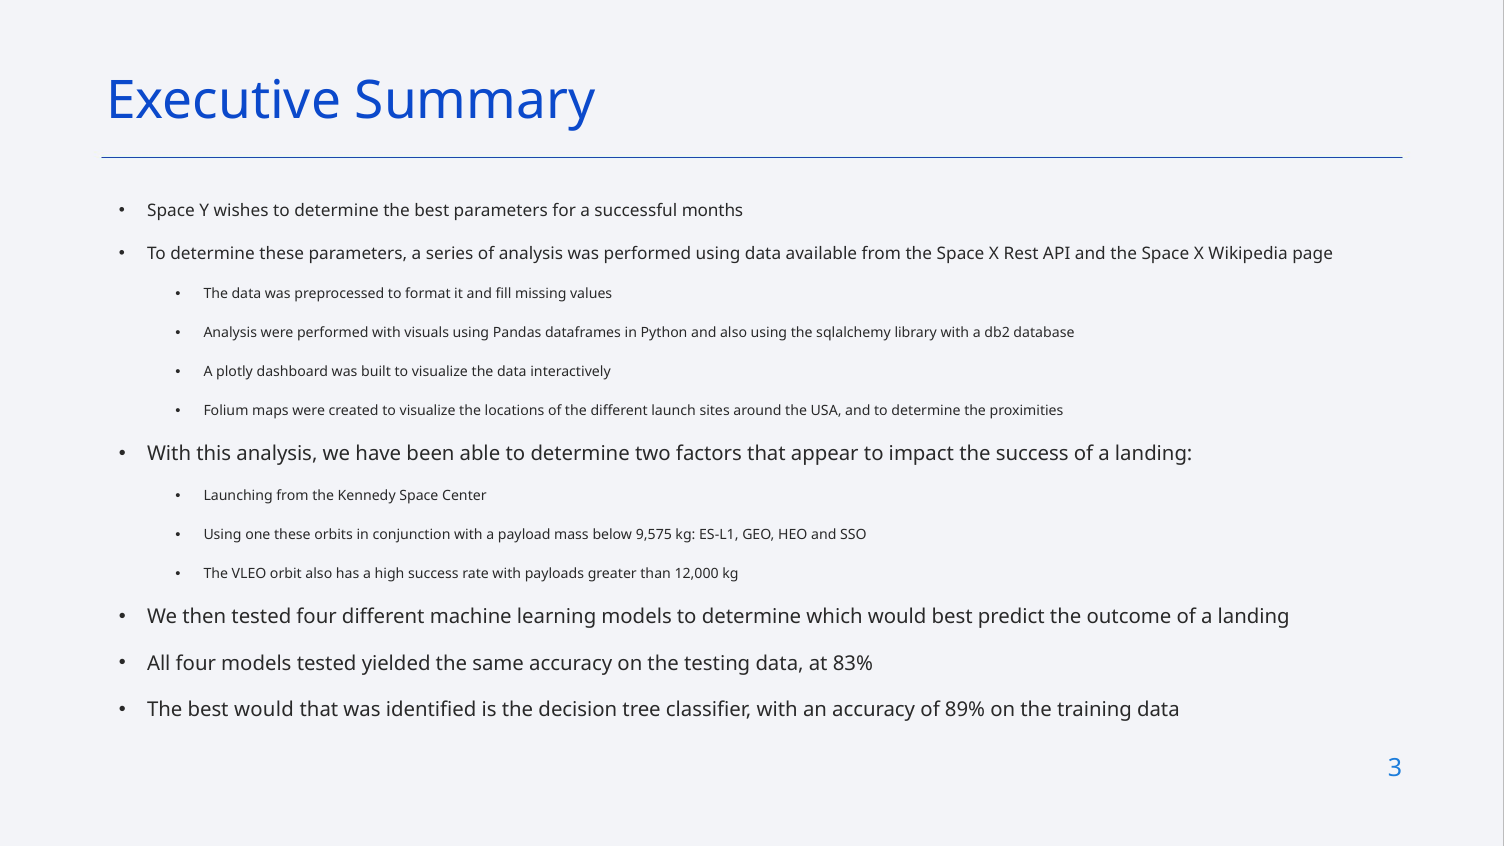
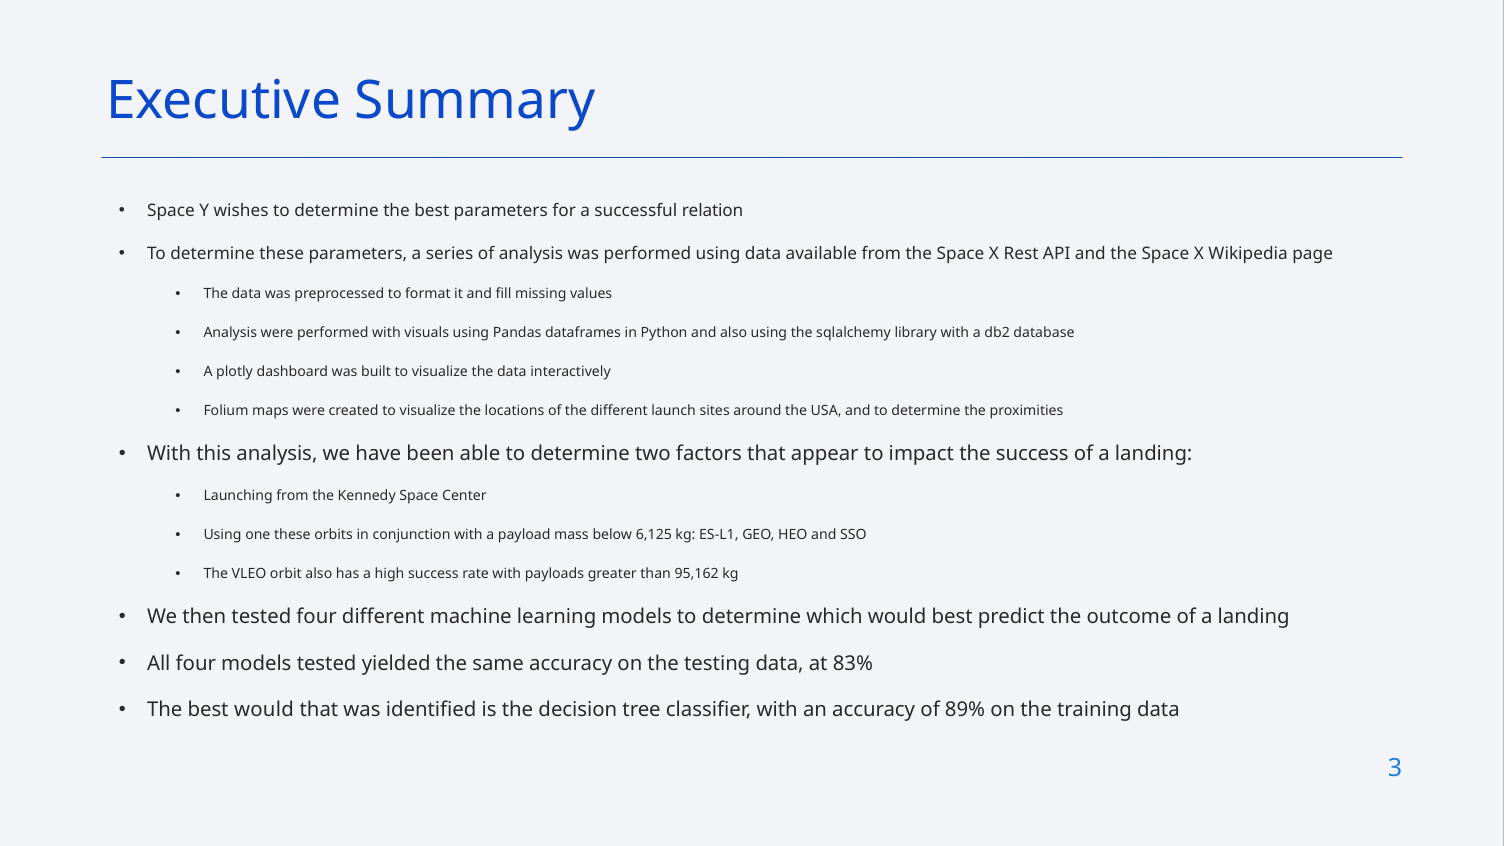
months: months -> relation (713, 211)
9,575: 9,575 -> 6,125 (654, 535)
12,000: 12,000 -> 95,162 (697, 574)
